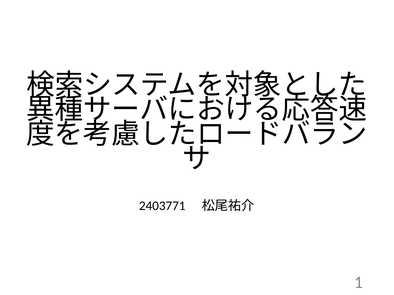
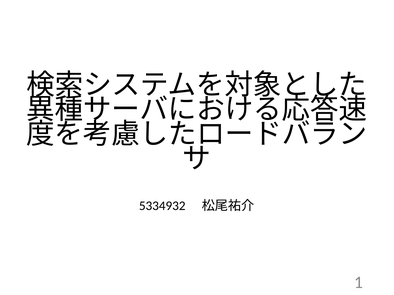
2403771: 2403771 -> 5334932 (162, 206)
